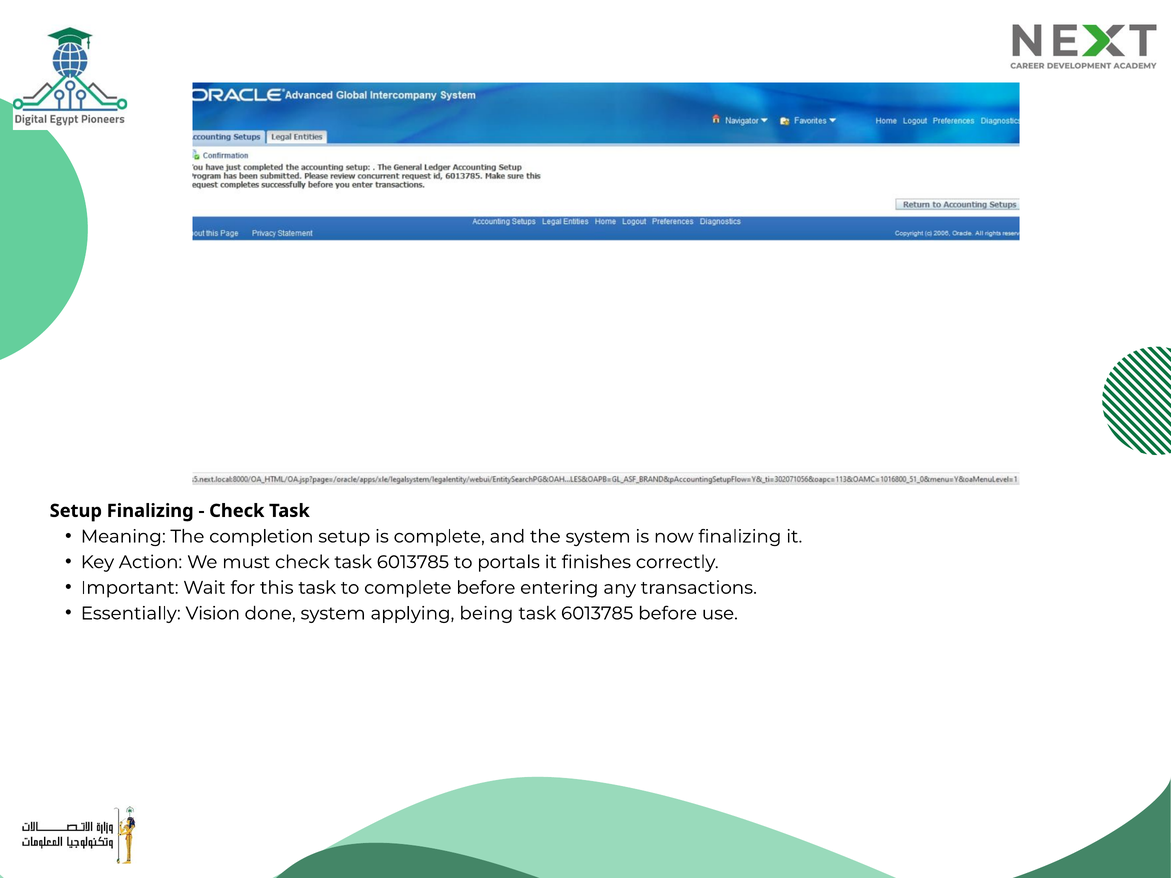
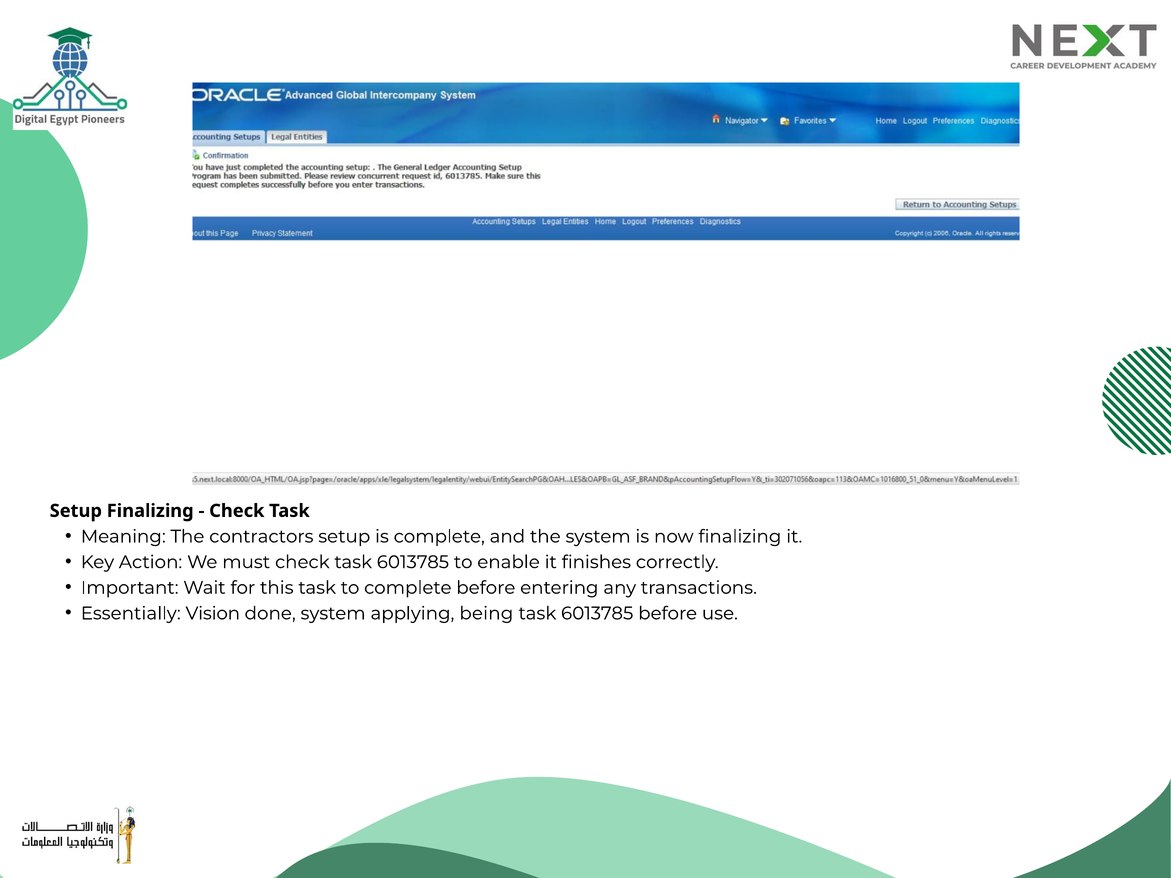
completion: completion -> contractors (261, 537)
portals: portals -> enable (509, 562)
